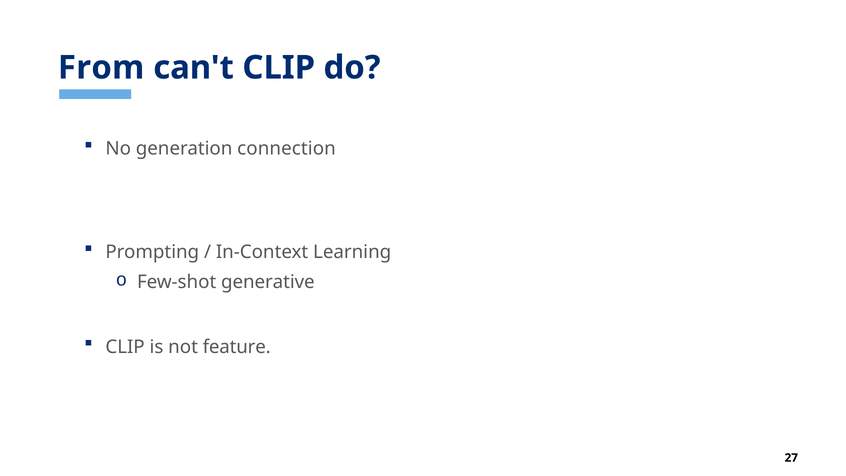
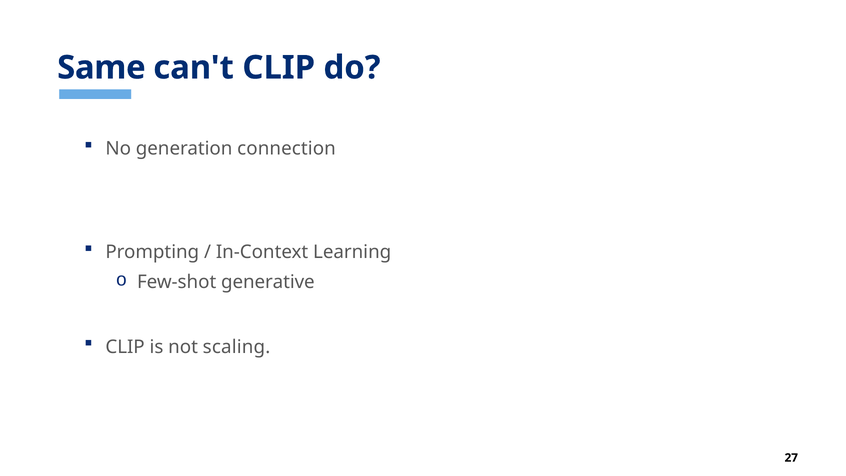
From: From -> Same (101, 68)
feature: feature -> scaling (237, 347)
